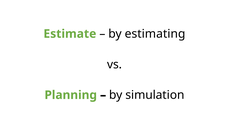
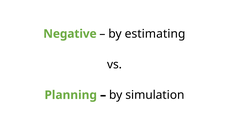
Estimate: Estimate -> Negative (70, 34)
